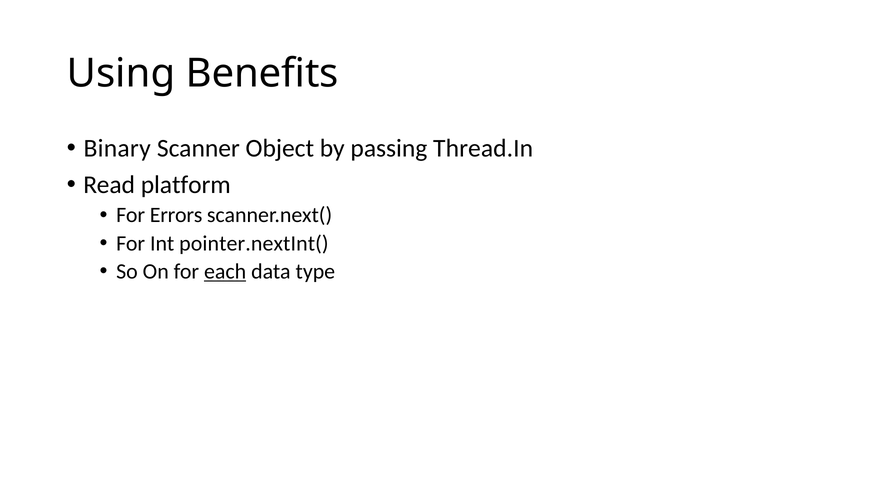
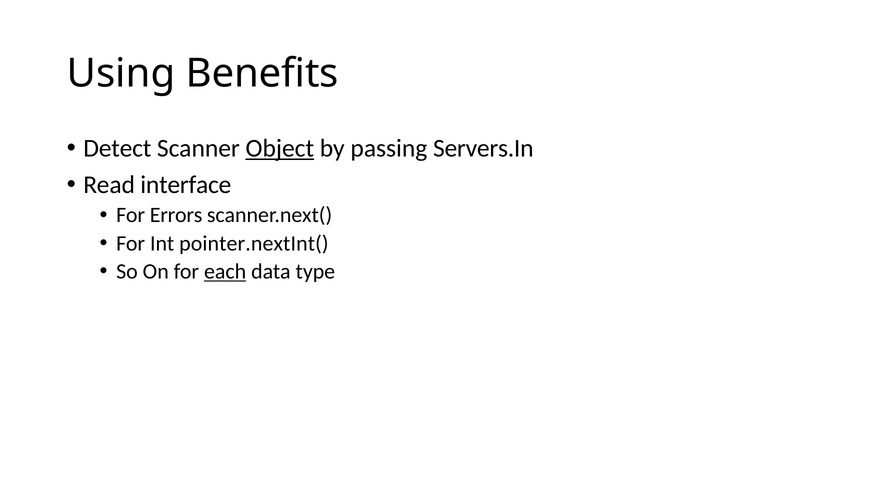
Binary: Binary -> Detect (117, 148)
Object underline: none -> present (280, 148)
Thread.In: Thread.In -> Servers.In (483, 148)
platform: platform -> interface (186, 185)
